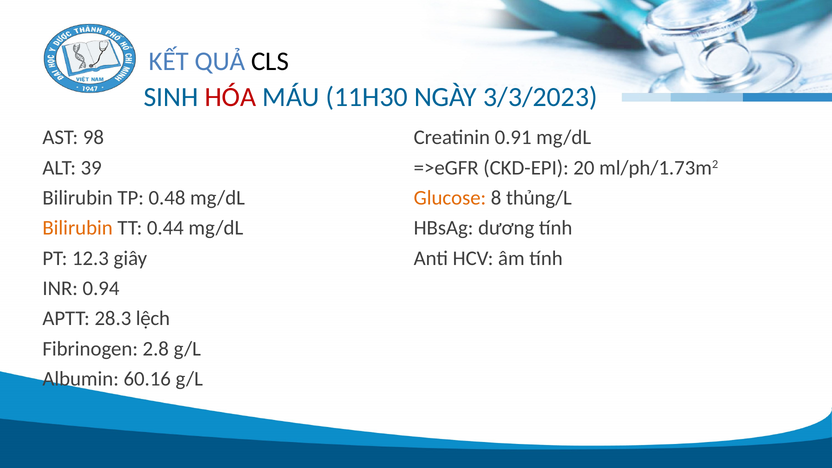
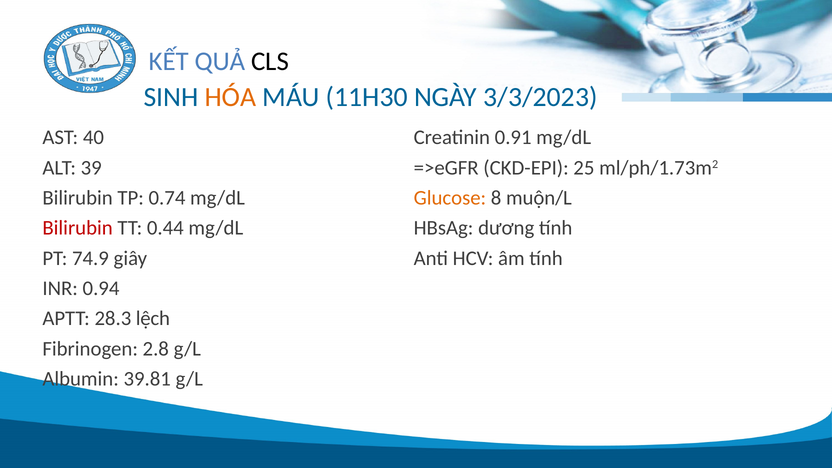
HÓA colour: red -> orange (231, 97)
98: 98 -> 40 (93, 138)
20: 20 -> 25 (584, 168)
0.48: 0.48 -> 0.74 (167, 198)
thủng/L: thủng/L -> muộn/L (539, 198)
Bilirubin colour: orange -> red (78, 228)
12.3: 12.3 -> 74.9 (90, 258)
60.16: 60.16 -> 39.81 (147, 379)
